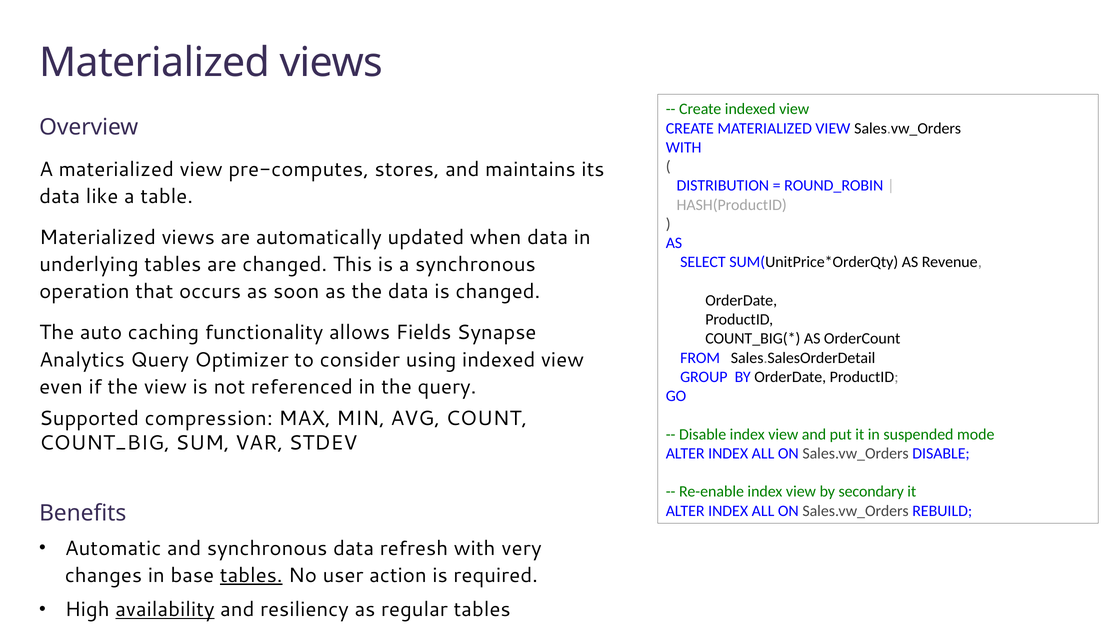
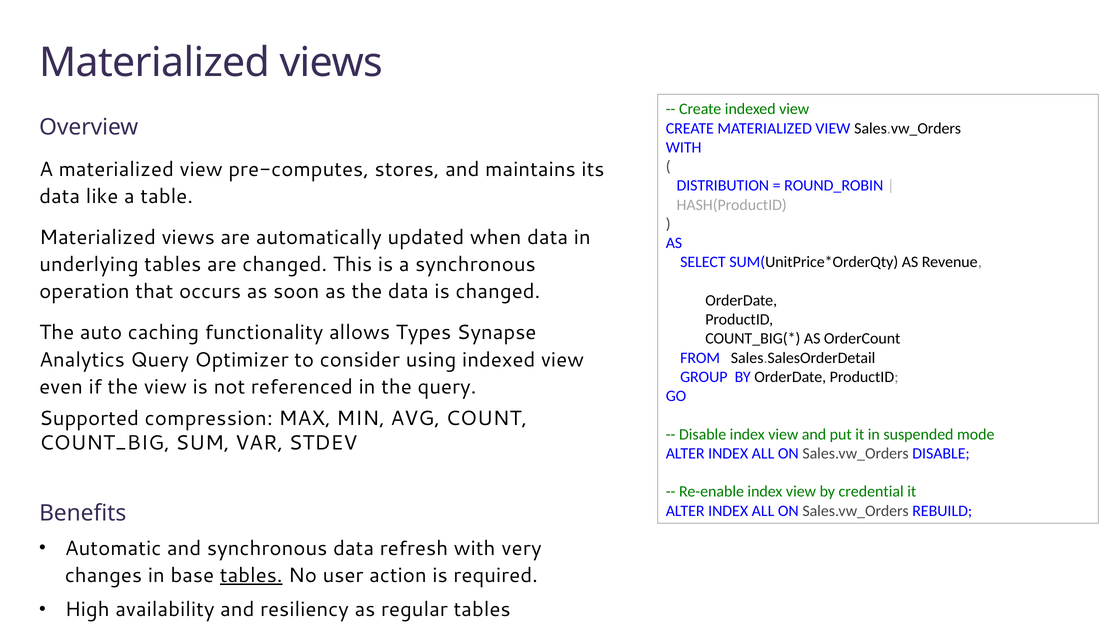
Fields: Fields -> Types (423, 333)
secondary: secondary -> credential (871, 492)
availability underline: present -> none (165, 610)
